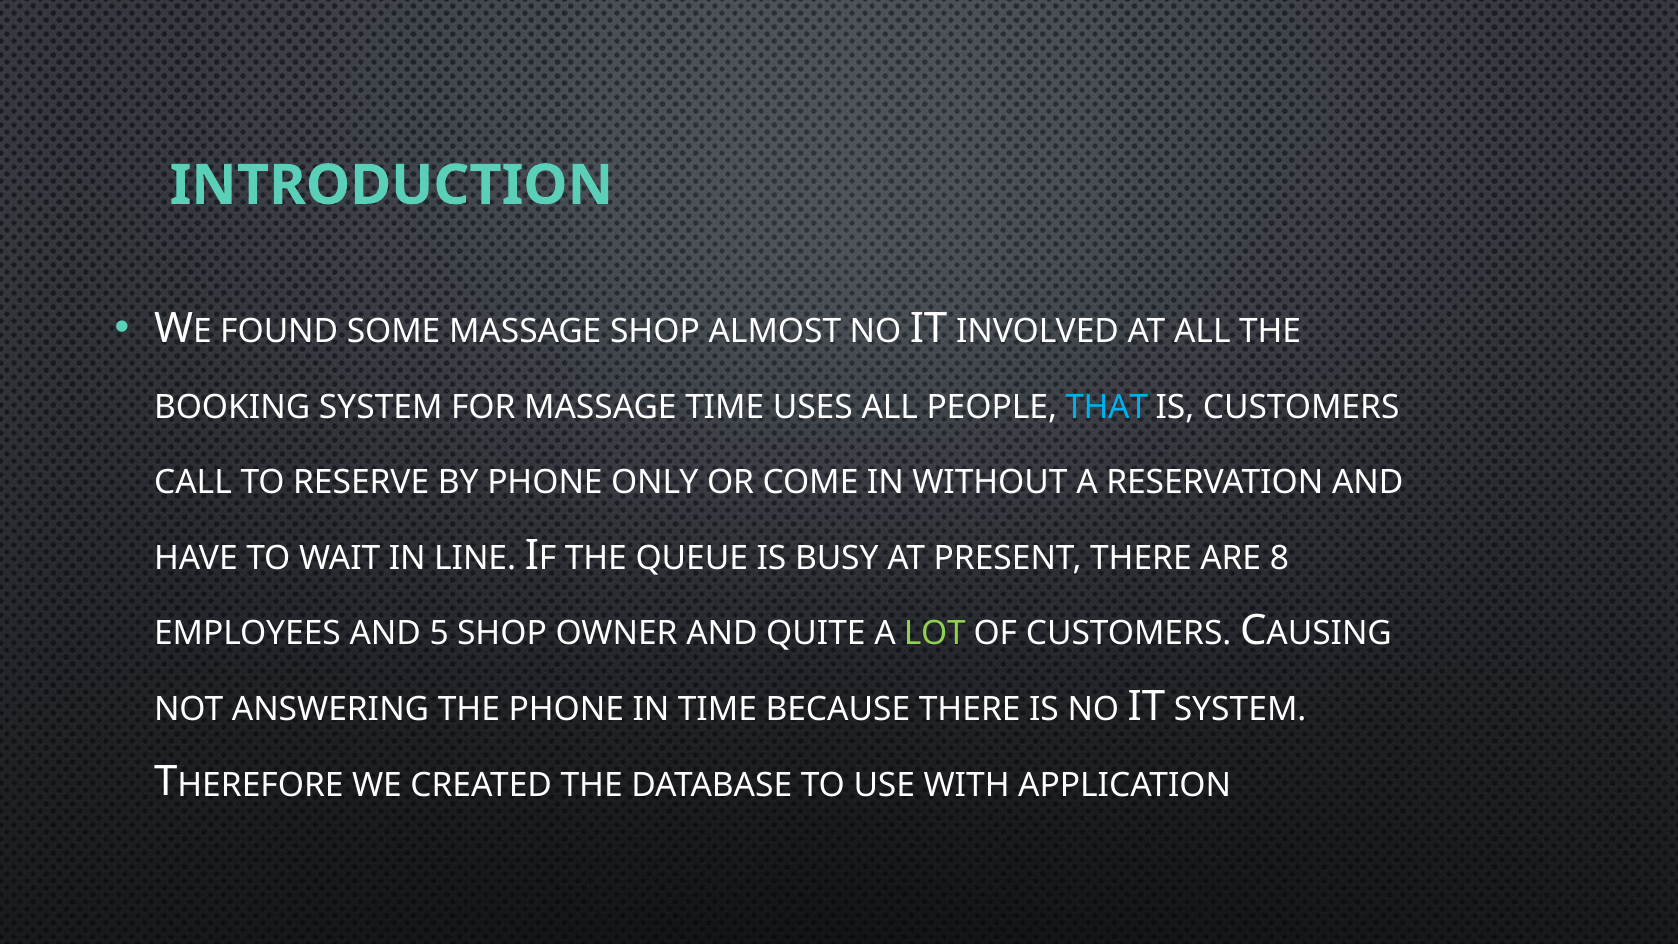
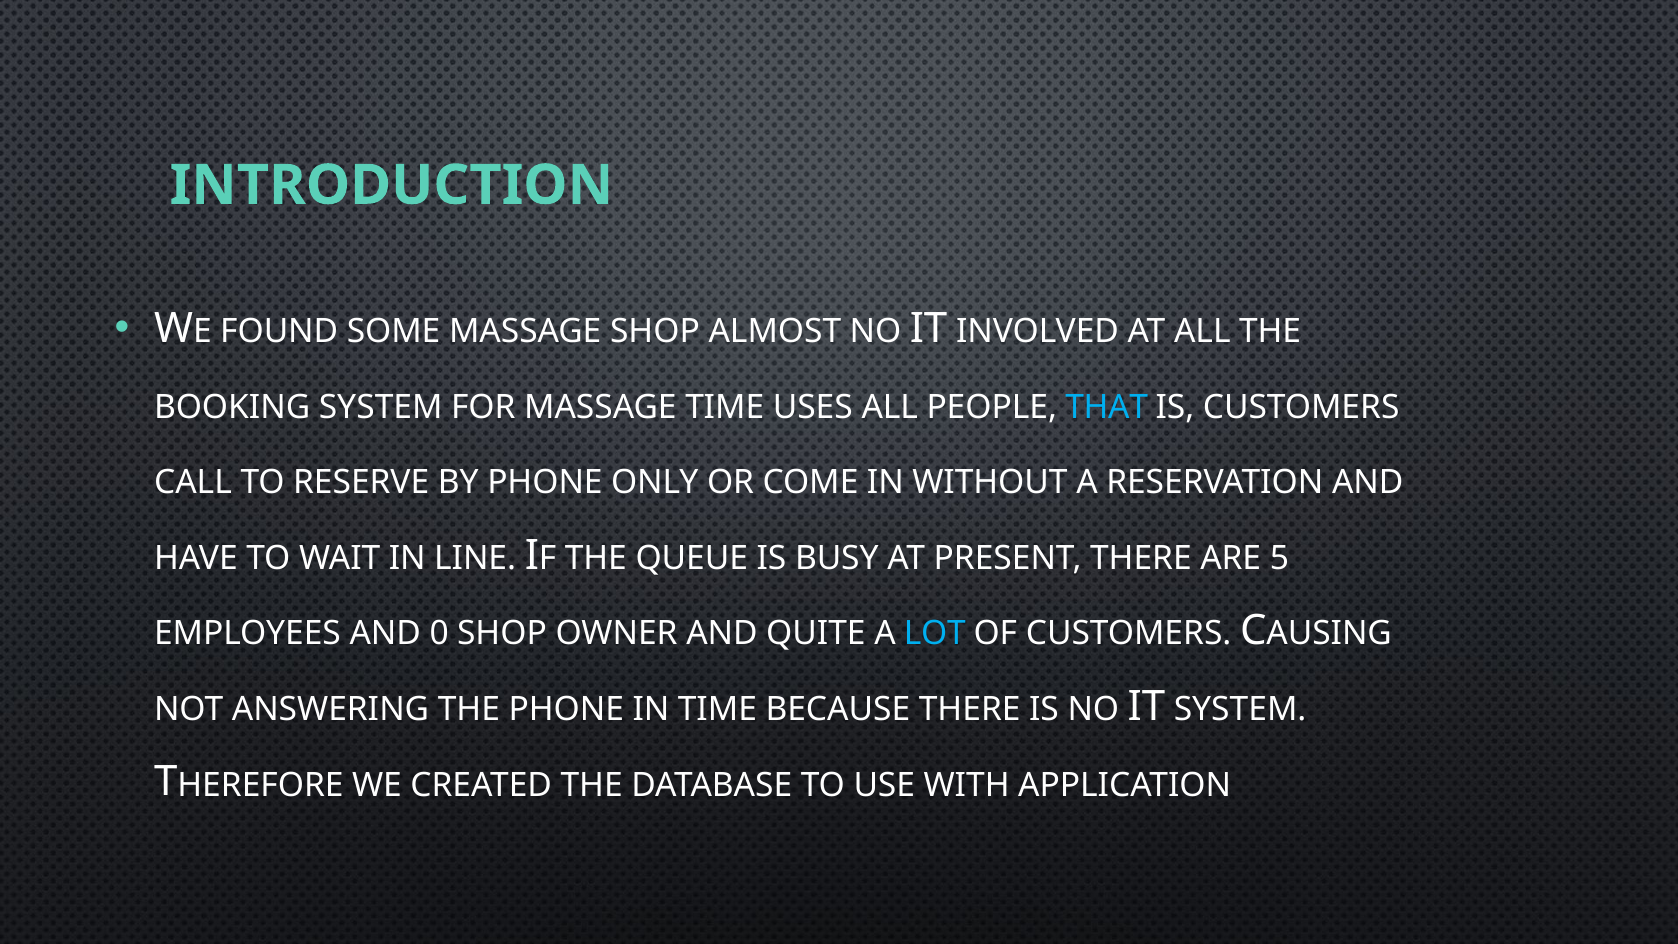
8: 8 -> 5 (1279, 558)
5: 5 -> 0 (439, 634)
LOT colour: light green -> light blue (935, 634)
